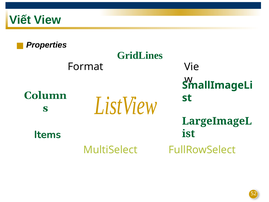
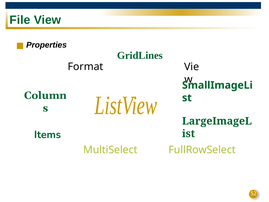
Viết: Viết -> File (20, 20)
